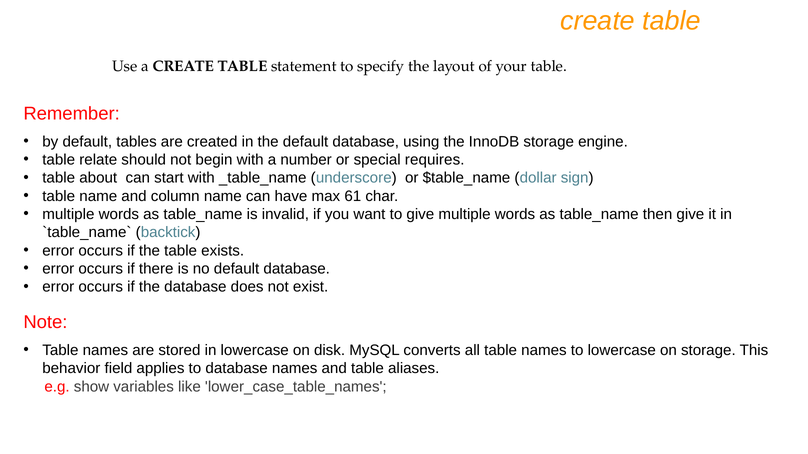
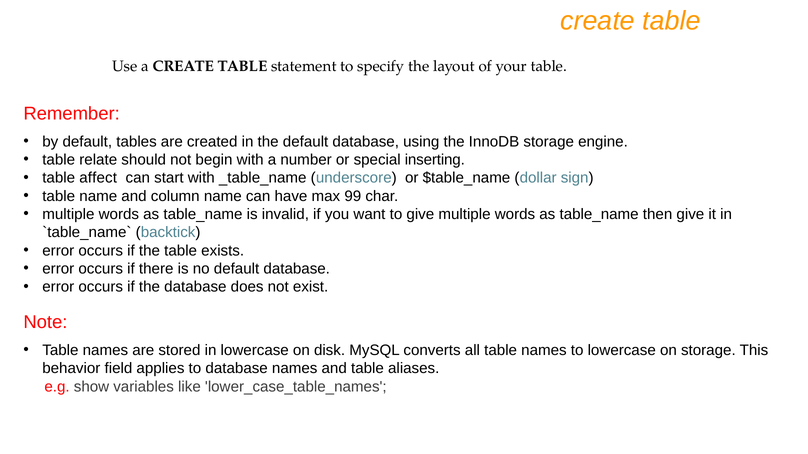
requires: requires -> inserting (435, 160)
about: about -> affect (98, 178)
61: 61 -> 99 (353, 196)
